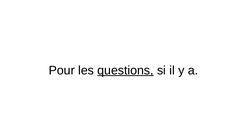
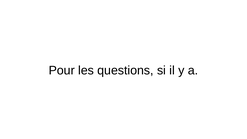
questions underline: present -> none (125, 70)
